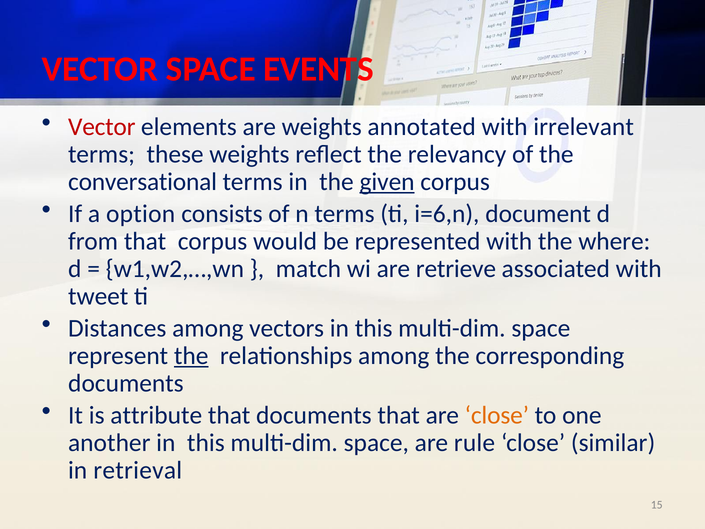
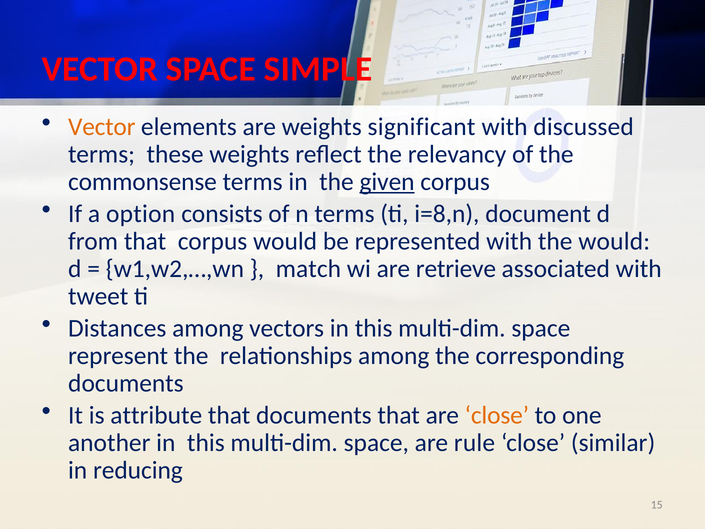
EVENTS: EVENTS -> SIMPLE (318, 69)
Vector colour: red -> orange (102, 127)
annotated: annotated -> significant (422, 127)
irrelevant: irrelevant -> discussed (584, 127)
conversational: conversational -> commonsense (143, 182)
i=6,n: i=6,n -> i=8,n (447, 214)
the where: where -> would (614, 241)
the underline: present -> none (191, 356)
retrieval: retrieval -> reducing (138, 470)
